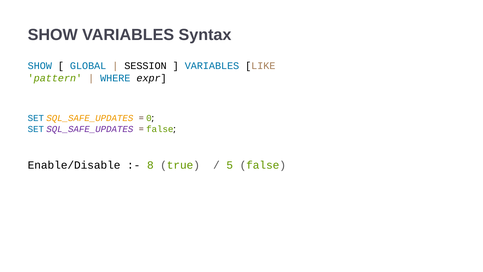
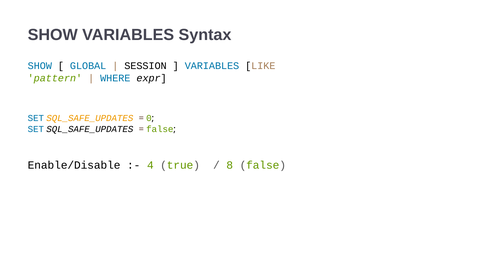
SQL_SAFE_UPDATES colour: purple -> black (90, 129)
8: 8 -> 4 (150, 165)
5: 5 -> 8 (230, 165)
